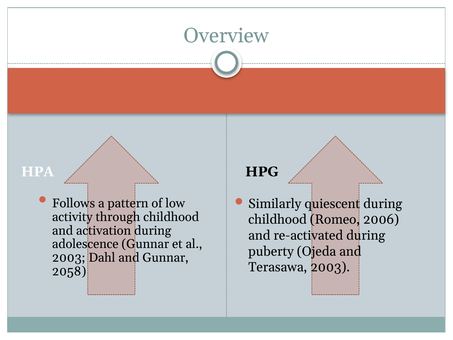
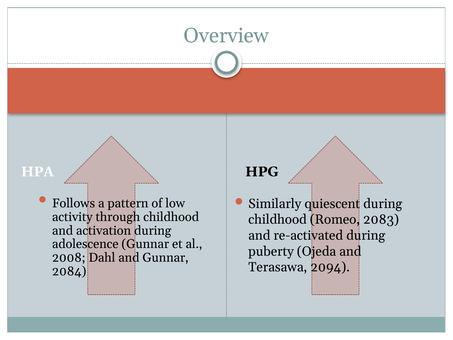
2006: 2006 -> 2083 (381, 219)
2003: 2003 -> 2008 (69, 258)
Terasawa 2003: 2003 -> 2094 (330, 267)
2058: 2058 -> 2084 (69, 271)
